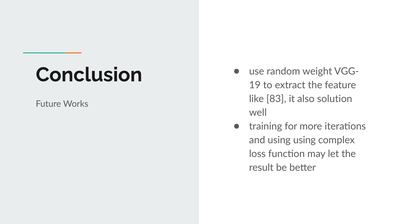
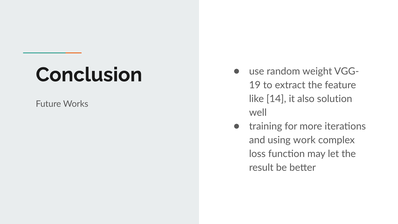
83: 83 -> 14 (276, 99)
using using: using -> work (304, 140)
